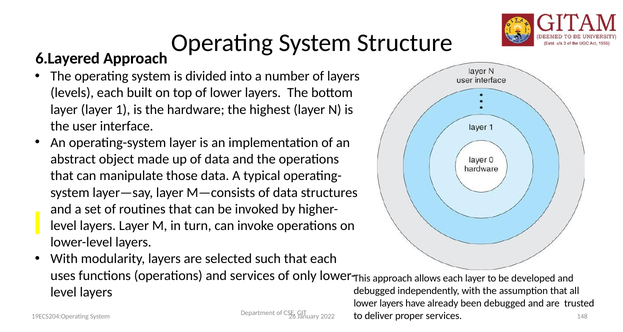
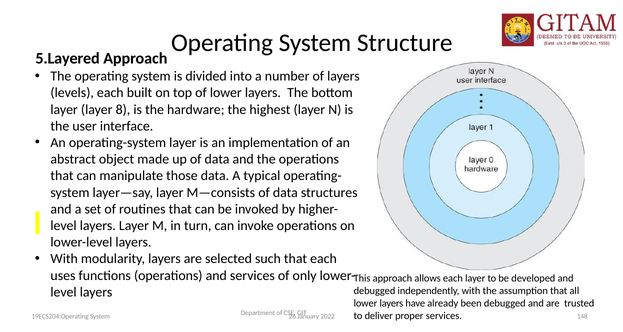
6.Layered: 6.Layered -> 5.Layered (68, 58)
1: 1 -> 8 (123, 110)
